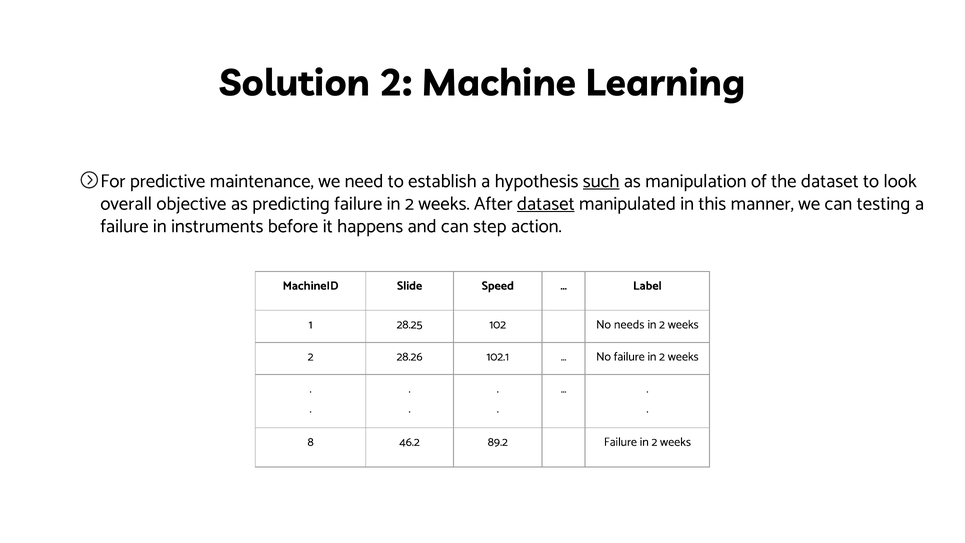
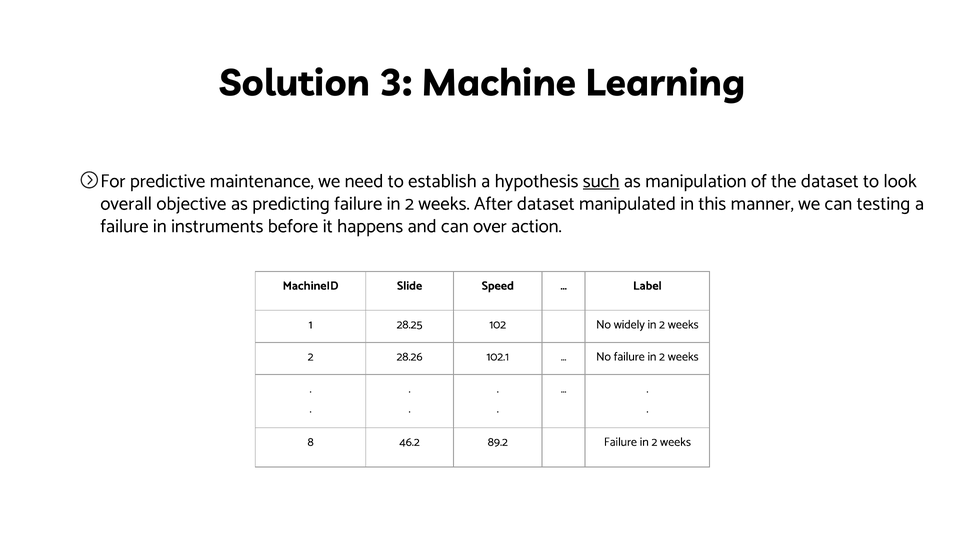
Solution 2: 2 -> 3 (396, 83)
dataset underline: present -> none (546, 203)
step: step -> over (490, 226)
needs: needs -> widely (629, 324)
